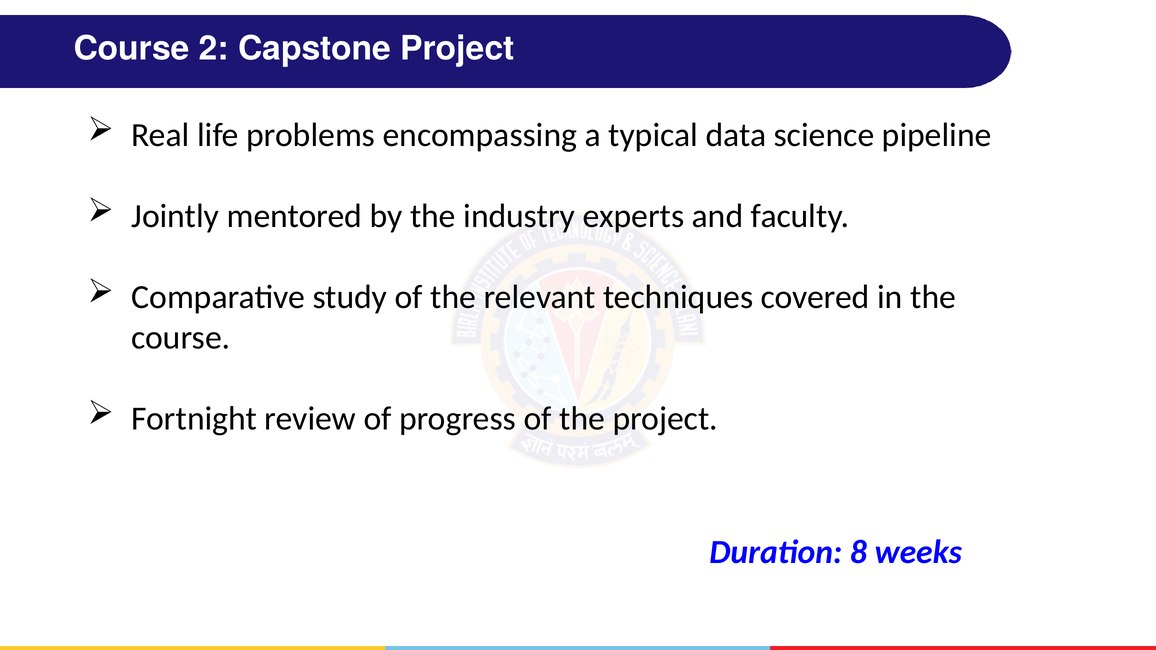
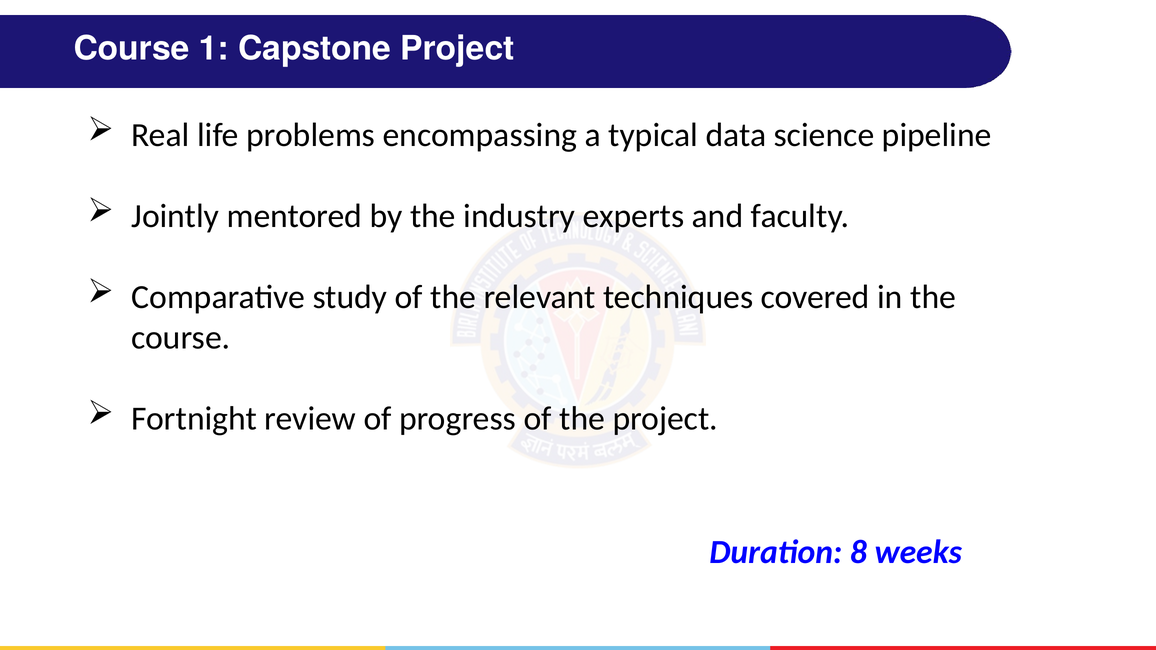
2: 2 -> 1 (214, 49)
